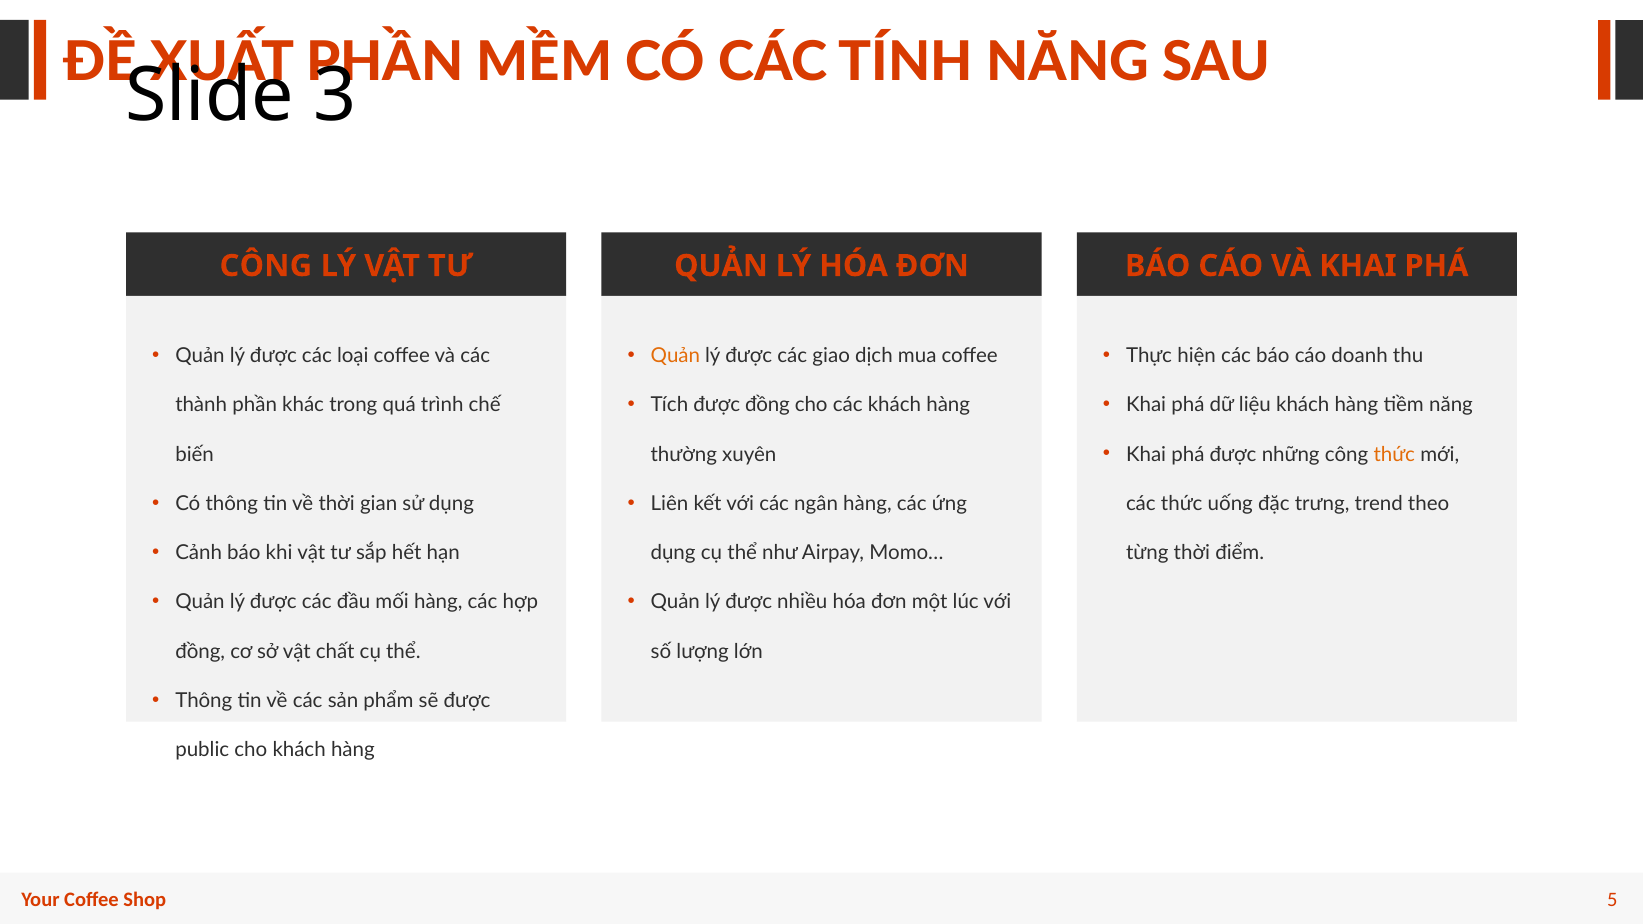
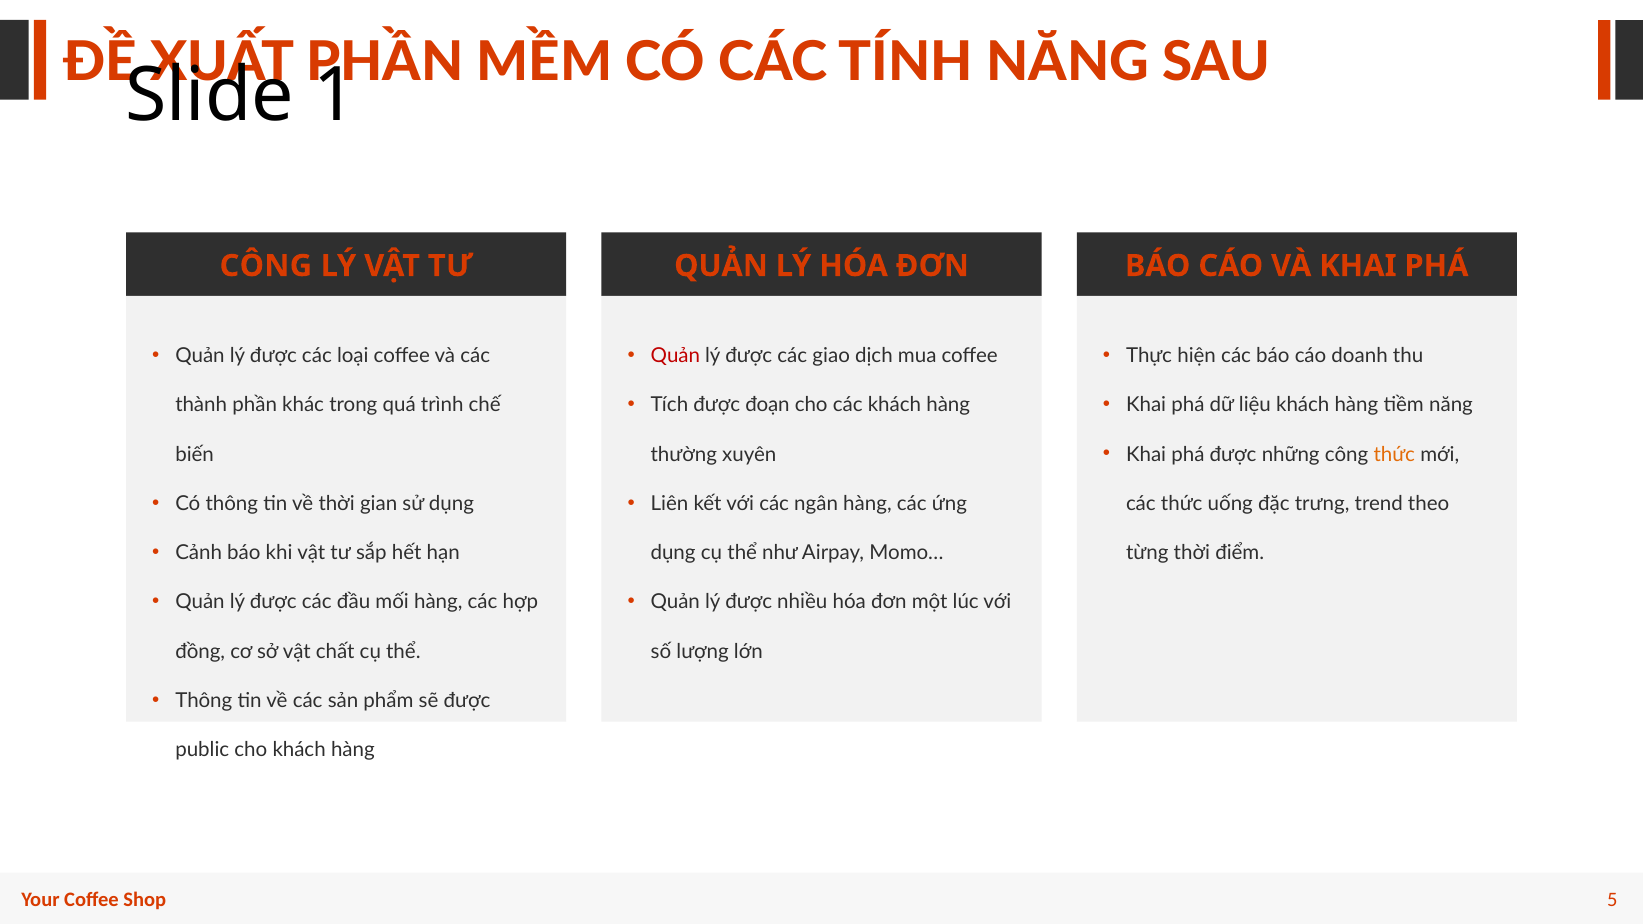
3: 3 -> 1 (335, 95)
Quản colour: orange -> red (675, 356)
được đồng: đồng -> đoạn (768, 405)
